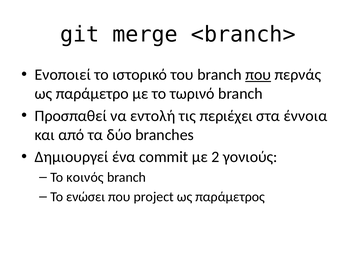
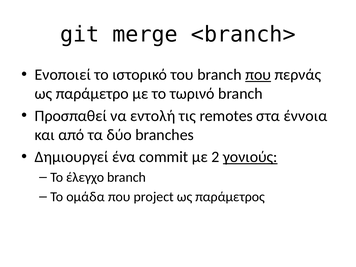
περιέχει: περιέχει -> remotes (226, 116)
γονιούς underline: none -> present (250, 157)
κοινός: κοινός -> έλεγχο (85, 177)
ενώσει: ενώσει -> ομάδα (85, 197)
